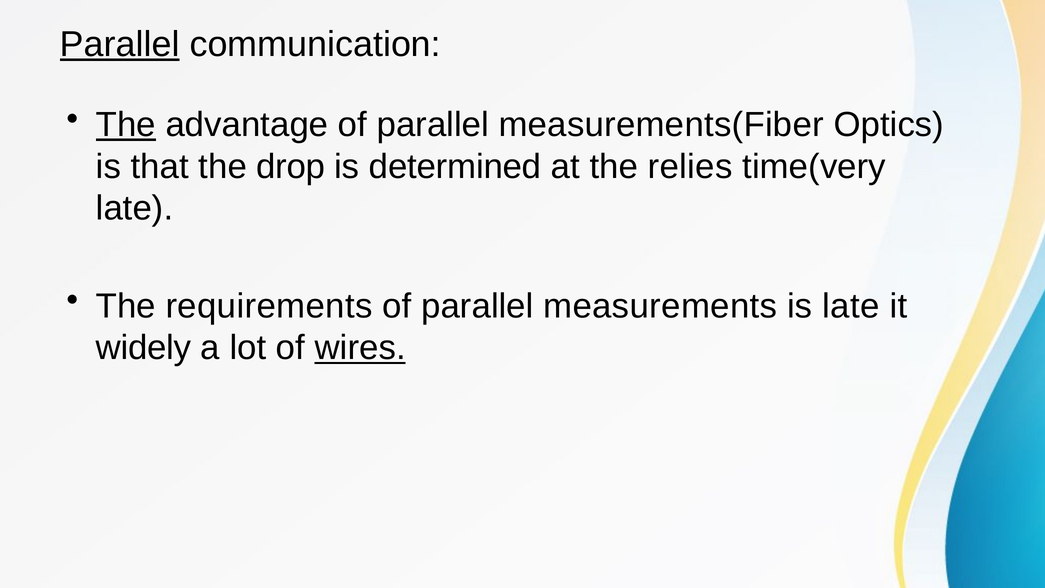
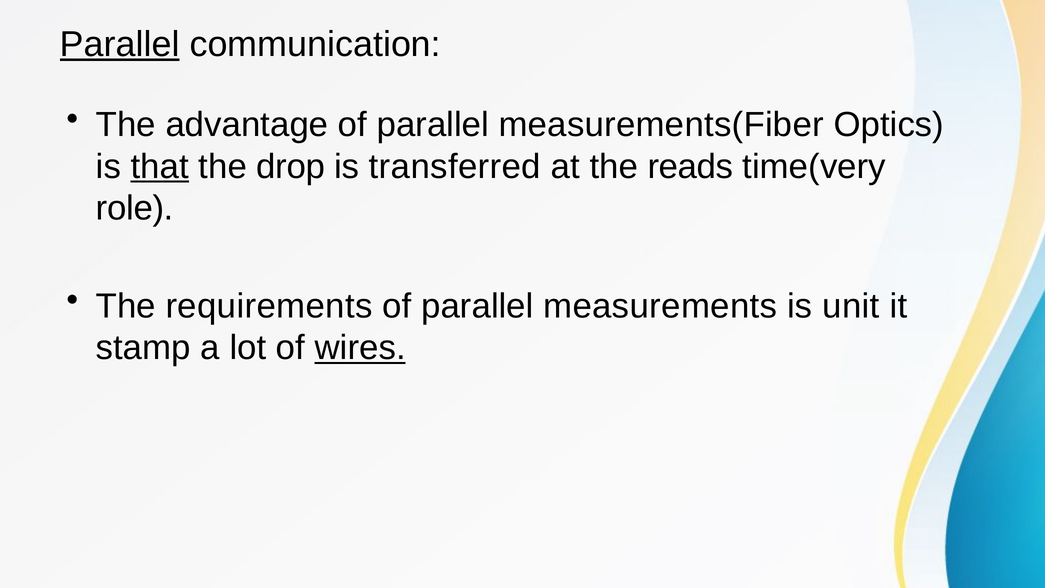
The underline: present -> none (126, 125)
that underline: none -> present (160, 167)
determined: determined -> transferred (455, 167)
relies: relies -> reads (690, 167)
late: late -> role (135, 208)
is late: late -> unit (851, 306)
widely: widely -> stamp (143, 348)
